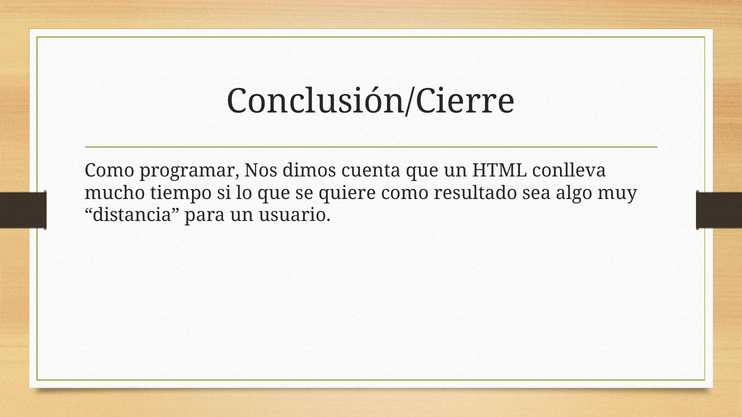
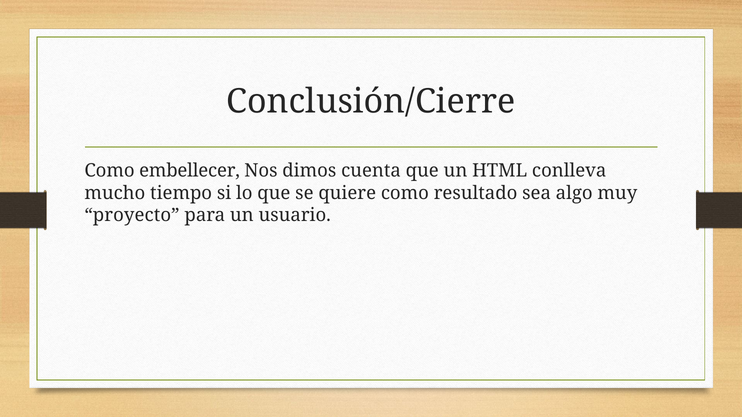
programar: programar -> embellecer (190, 171)
distancia: distancia -> proyecto (132, 215)
